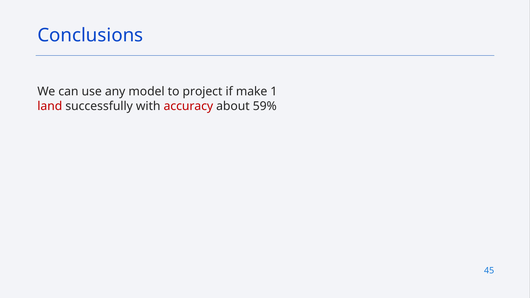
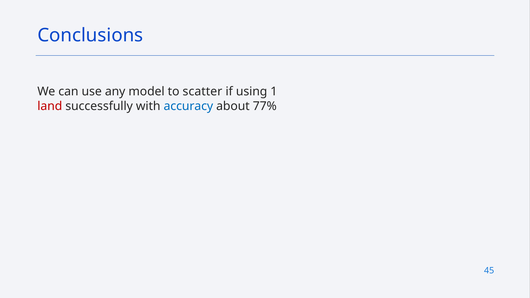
project: project -> scatter (202, 92)
make: make -> using (252, 92)
accuracy colour: red -> blue (188, 106)
59%: 59% -> 77% (265, 106)
